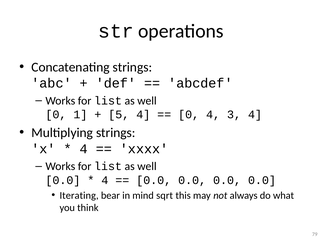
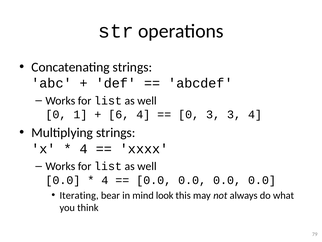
5: 5 -> 6 (119, 114)
0 4: 4 -> 3 (213, 114)
sqrt: sqrt -> look (165, 195)
